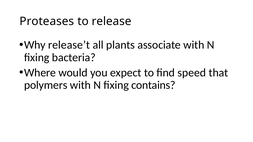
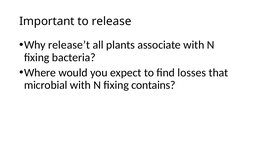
Proteases: Proteases -> Important (47, 21)
speed: speed -> losses (192, 73)
polymers: polymers -> microbial (46, 85)
